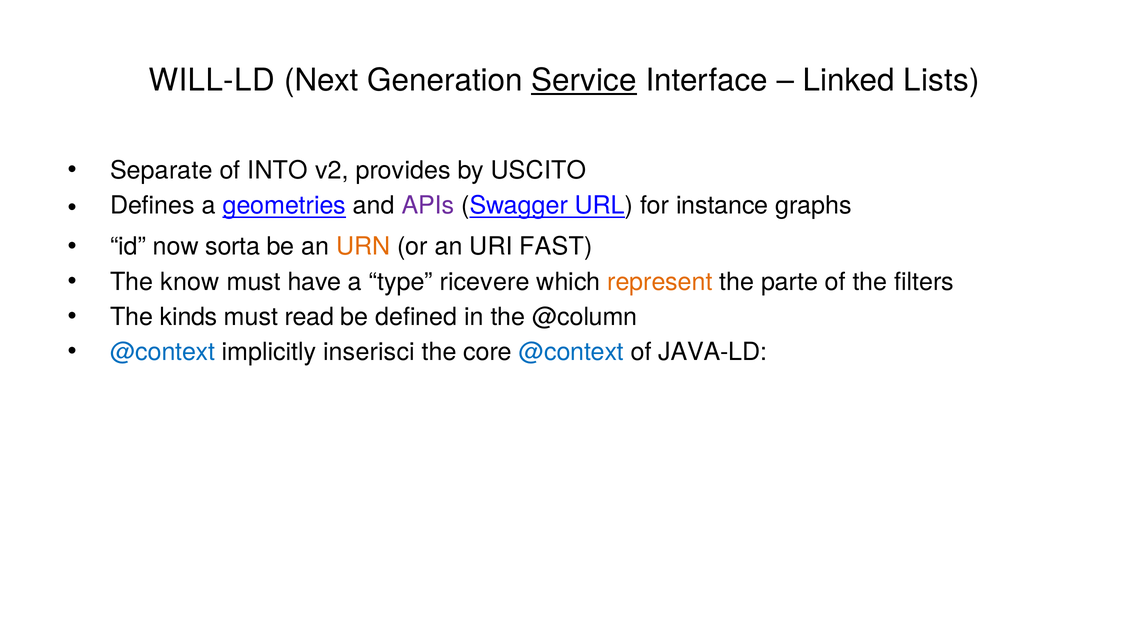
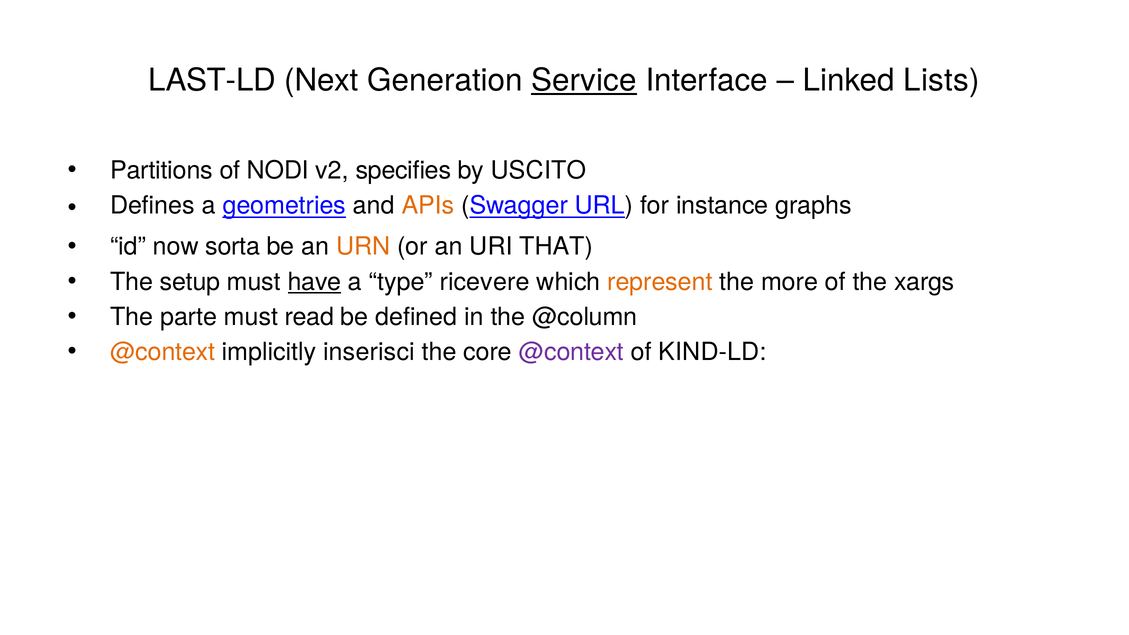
WILL-LD: WILL-LD -> LAST-LD (212, 80)
Separate: Separate -> Partitions (161, 171)
INTO: INTO -> NODI (278, 171)
provides: provides -> specifies (403, 171)
APIs colour: purple -> orange (428, 206)
FAST: FAST -> THAT (556, 247)
know: know -> setup (190, 282)
have underline: none -> present (315, 282)
parte: parte -> more (790, 282)
filters: filters -> xargs (924, 282)
kinds: kinds -> parte (189, 317)
@context colour: blue -> orange (163, 352)
@context colour: blue -> purple (571, 352)
JAVA-LD: JAVA-LD -> KIND-LD (713, 352)
